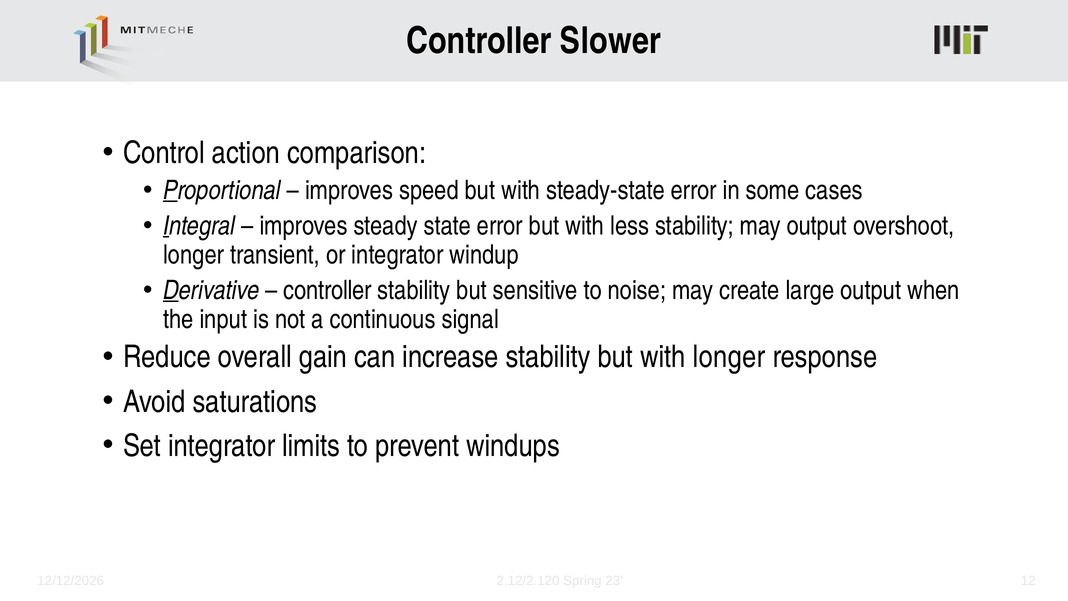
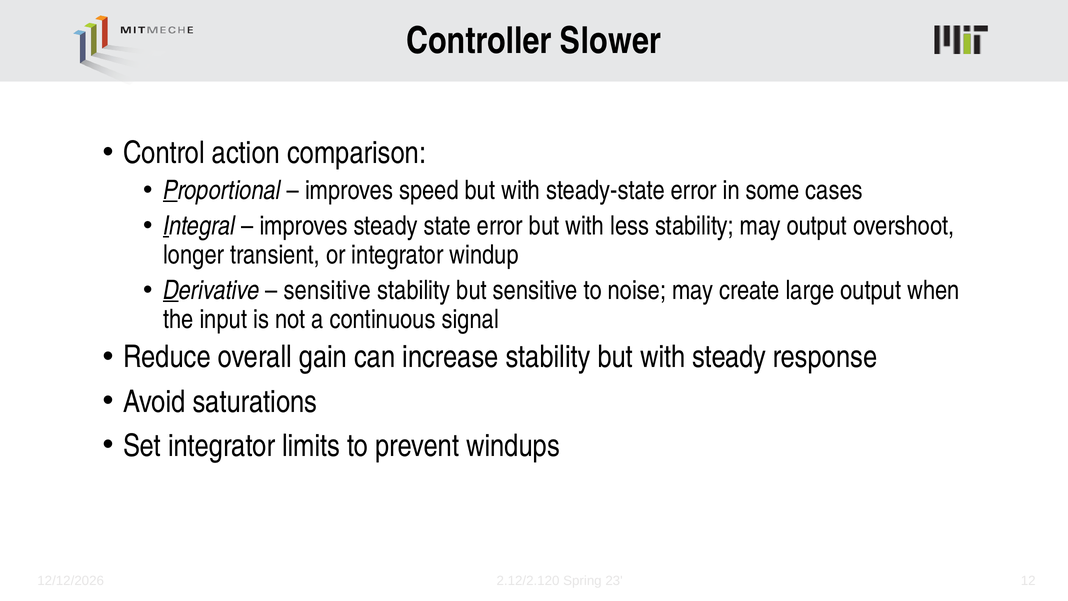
controller: controller -> sensitive (327, 290)
with longer: longer -> steady (729, 357)
